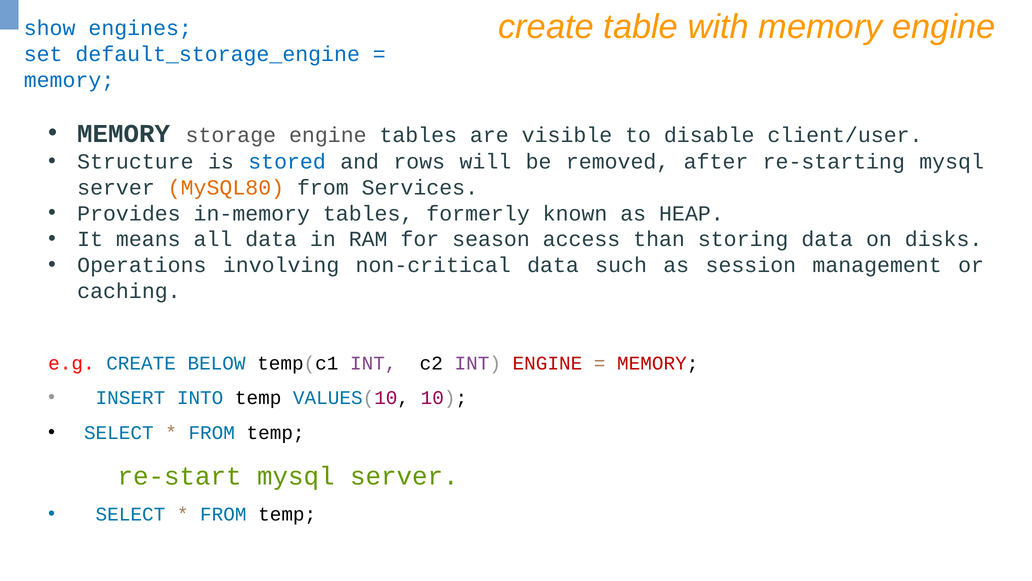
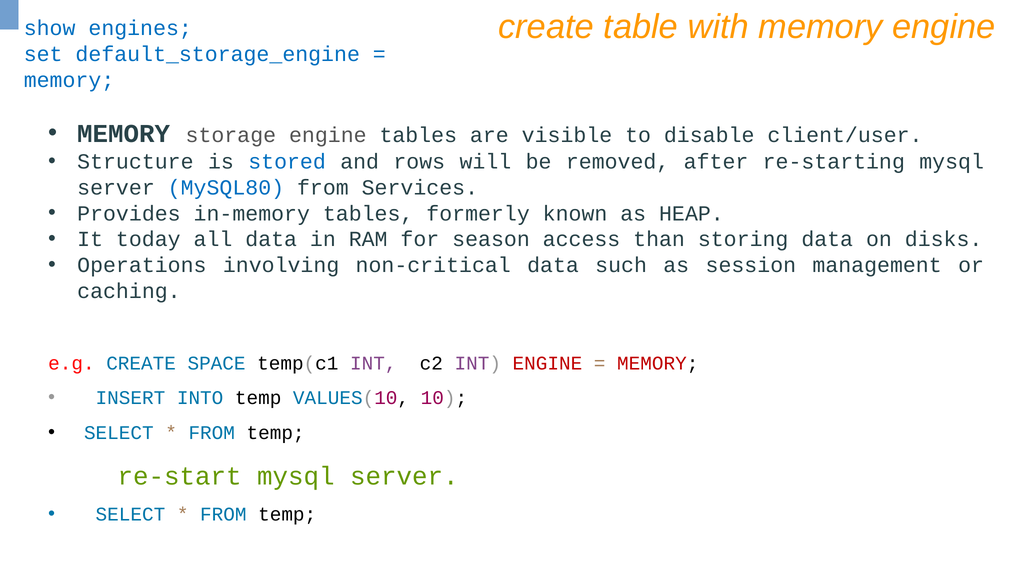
MySQL80 colour: orange -> blue (226, 188)
means: means -> today (148, 239)
BELOW: BELOW -> SPACE (217, 363)
